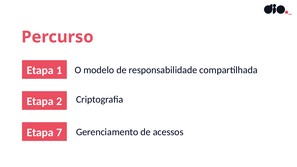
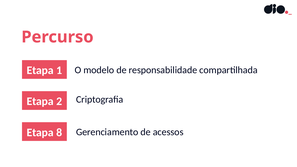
7: 7 -> 8 (59, 132)
